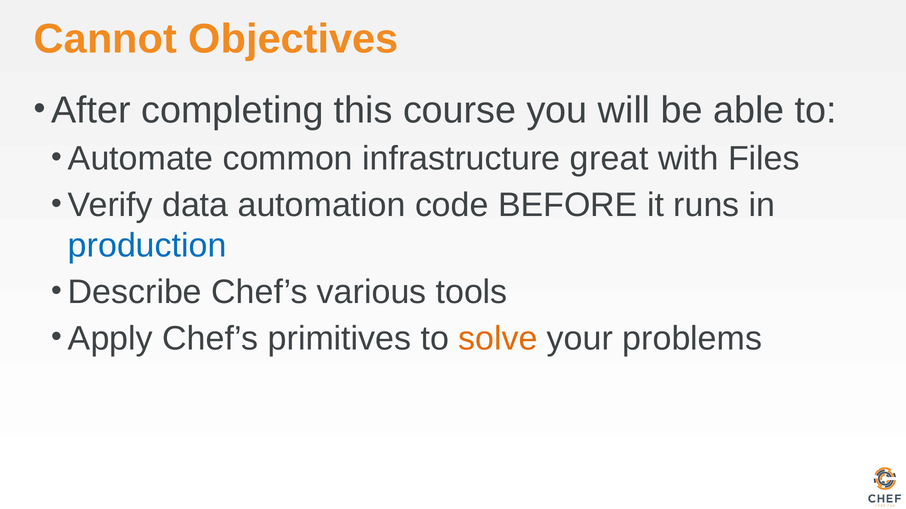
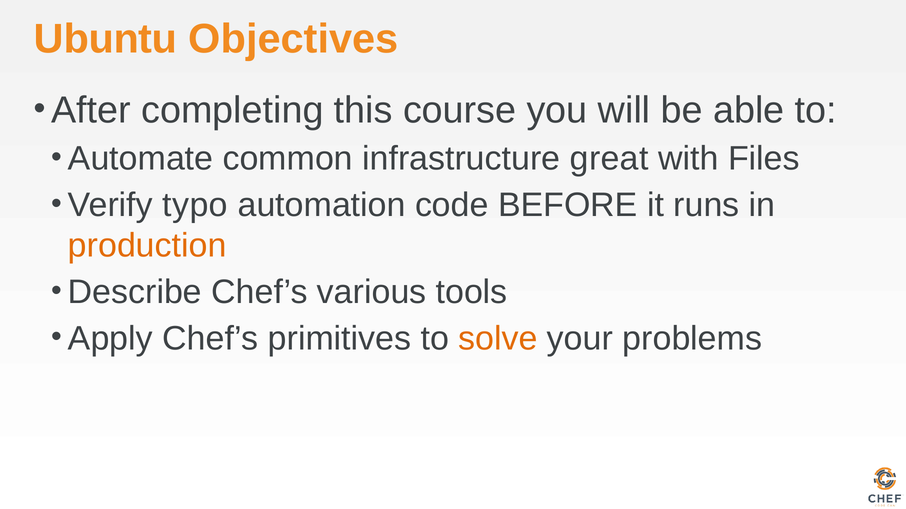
Cannot: Cannot -> Ubuntu (106, 39)
data: data -> typo (195, 205)
production colour: blue -> orange (147, 246)
